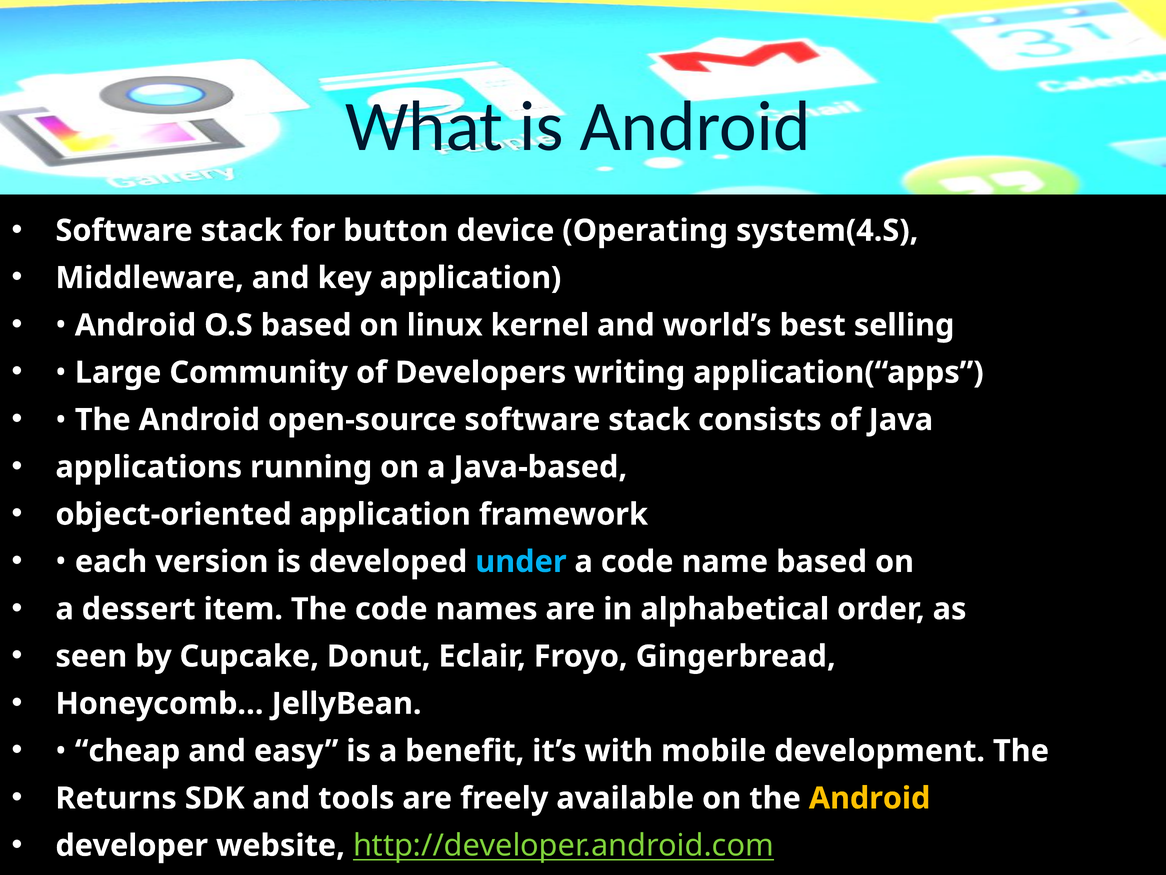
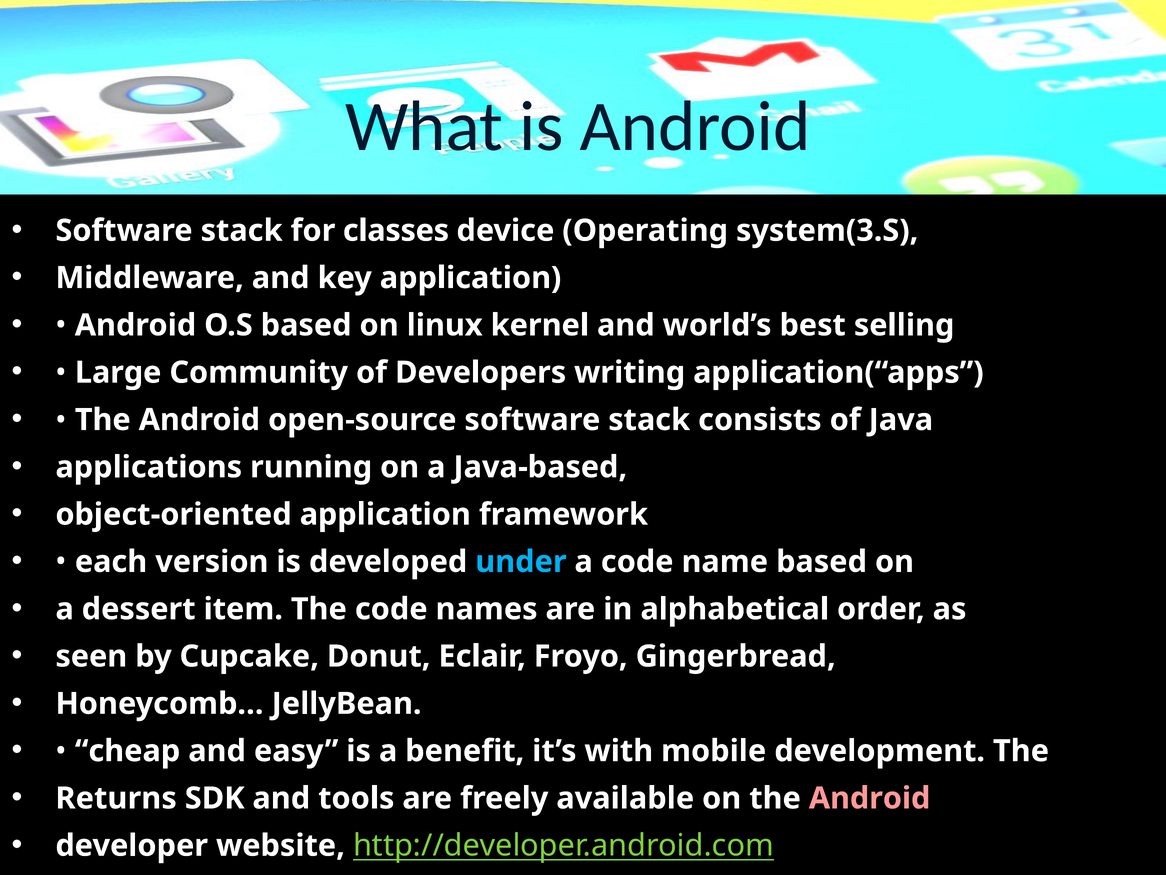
button: button -> classes (396, 230)
system(4.S: system(4.S -> system(3.S (827, 230)
Android colour: yellow -> pink (870, 798)
